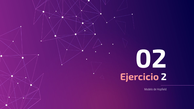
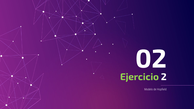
Ejercicio colour: pink -> light green (139, 77)
